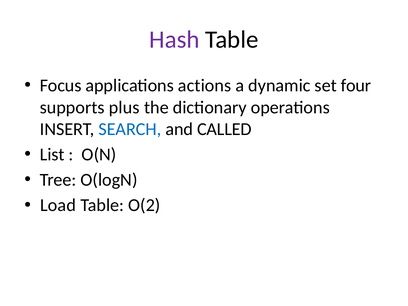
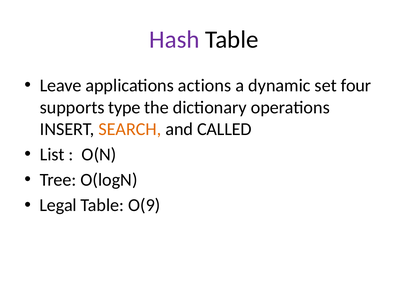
Focus: Focus -> Leave (61, 86)
plus: plus -> type (124, 107)
SEARCH colour: blue -> orange (130, 129)
Load: Load -> Legal (58, 205)
O(2: O(2 -> O(9 (144, 205)
